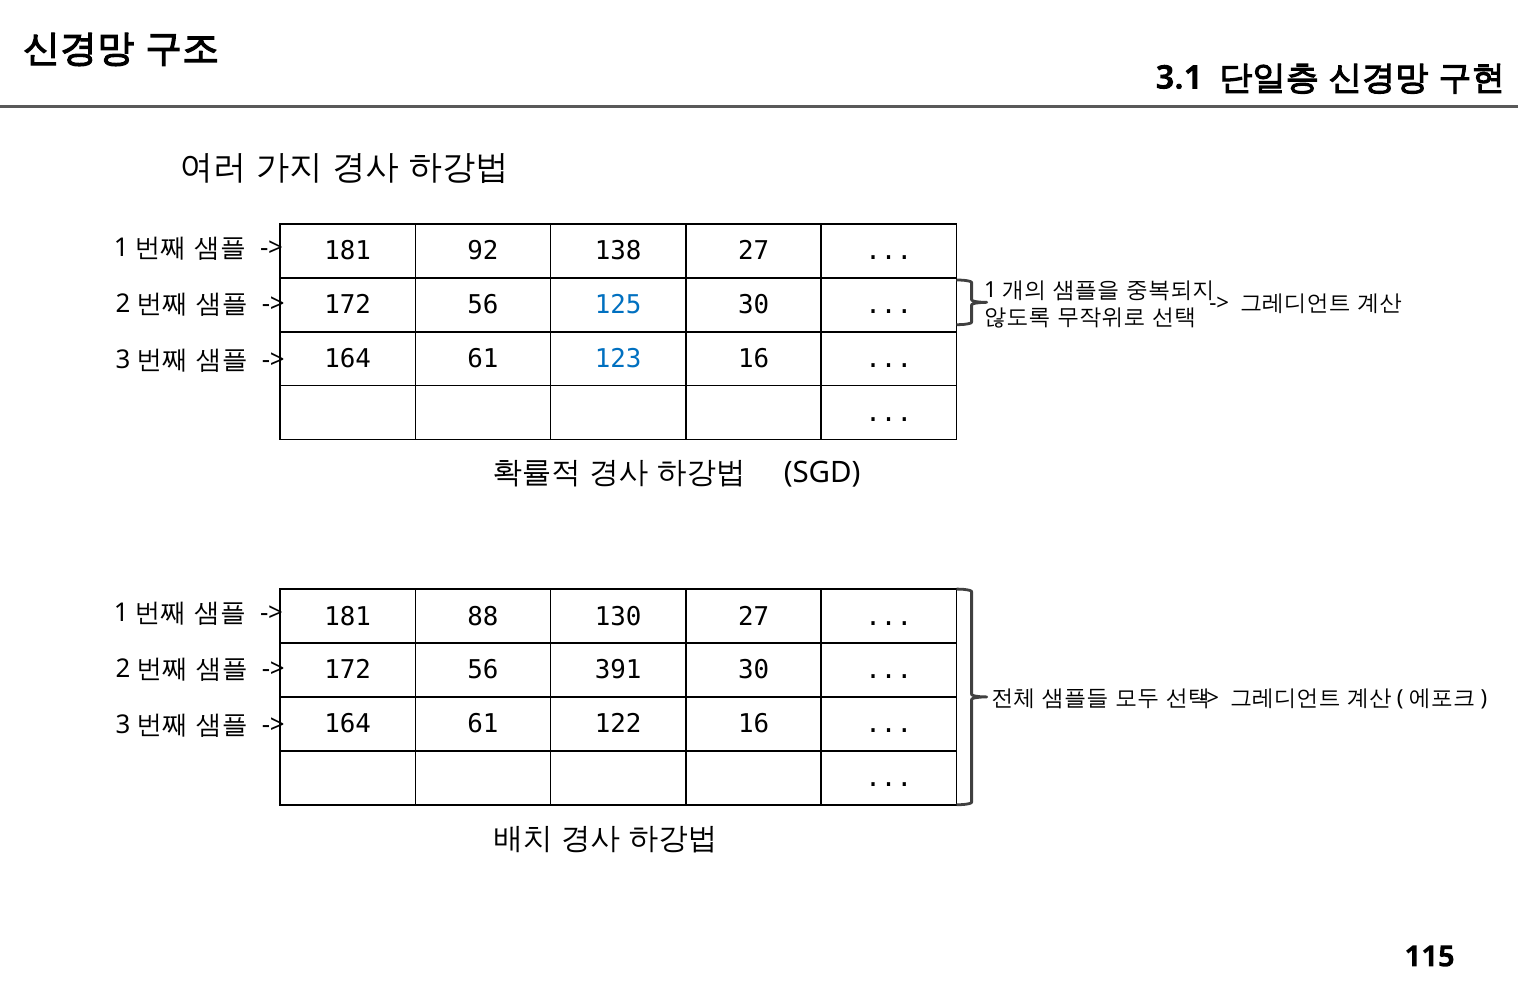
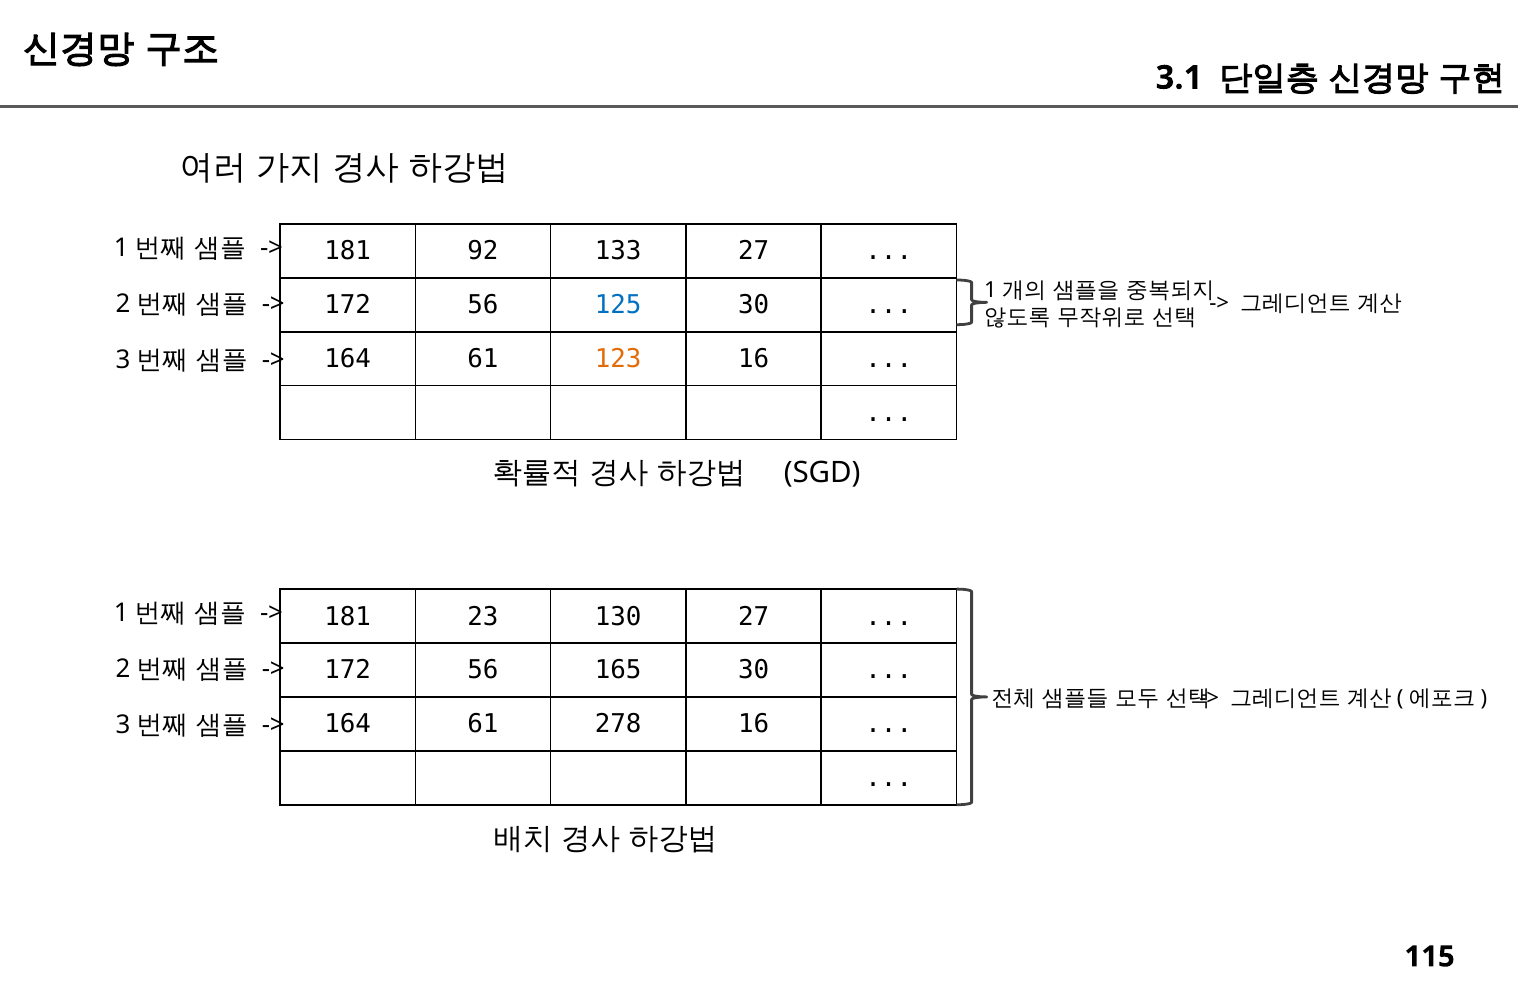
138: 138 -> 133 (618, 251)
123 colour: blue -> orange (618, 359)
88: 88 -> 23 (483, 617)
391: 391 -> 165 (618, 670)
122: 122 -> 278 (618, 724)
